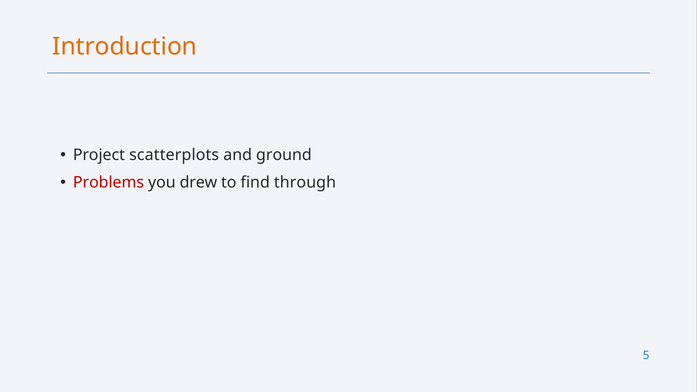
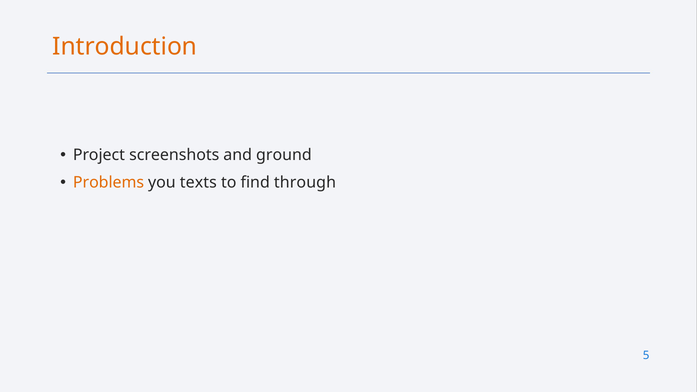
scatterplots: scatterplots -> screenshots (174, 155)
Problems colour: red -> orange (109, 183)
drew: drew -> texts (198, 183)
